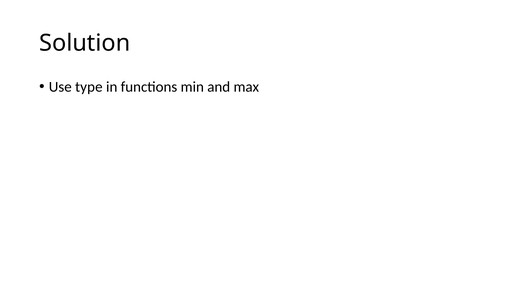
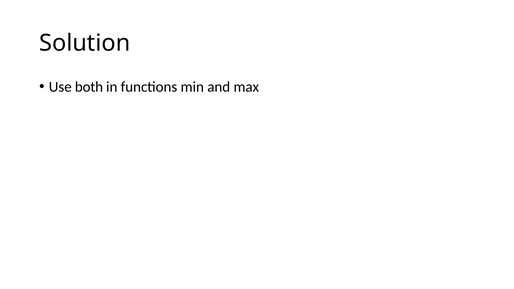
type: type -> both (89, 87)
